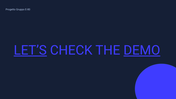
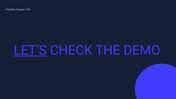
DEMO underline: present -> none (142, 50)
